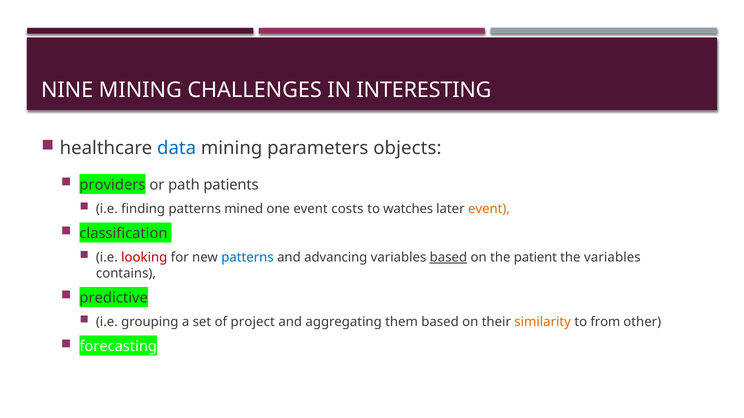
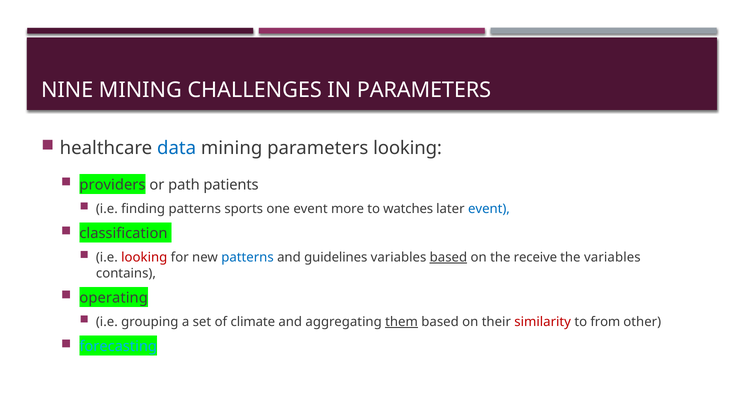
IN INTERESTING: INTERESTING -> PARAMETERS (424, 90)
parameters objects: objects -> looking (408, 148)
mined: mined -> sports (244, 209)
costs: costs -> more (348, 209)
event colour: orange -> blue (489, 209)
advancing: advancing -> guidelines (336, 258)
patient: patient -> receive (535, 258)
predictive: predictive -> operating (114, 298)
project: project -> climate (253, 322)
them underline: none -> present (402, 322)
similarity colour: orange -> red (543, 322)
forecasting colour: white -> light blue (118, 347)
